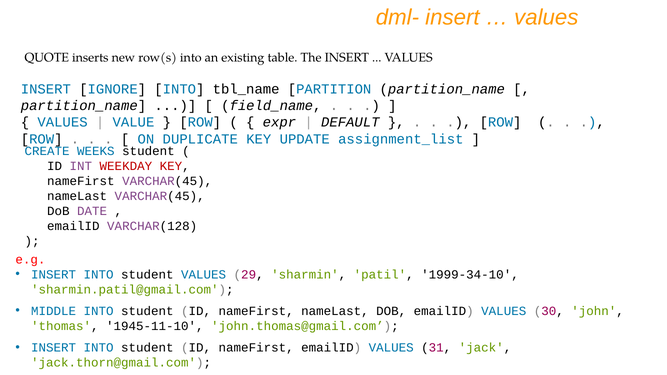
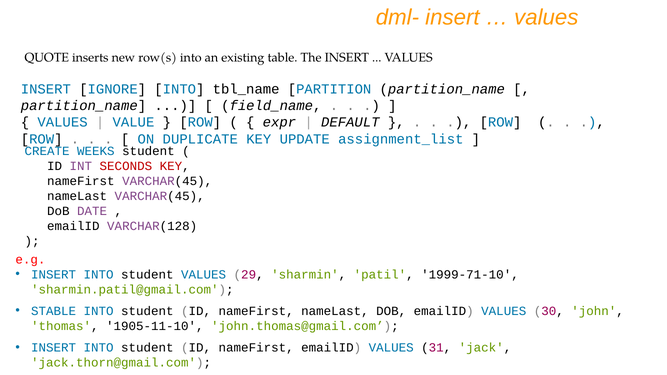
WEEKDAY: WEEKDAY -> SECONDS (126, 166)
1999-34-10: 1999-34-10 -> 1999-71-10 (470, 275)
MIDDLE: MIDDLE -> STABLE (54, 311)
1945-11-10: 1945-11-10 -> 1905-11-10 (155, 326)
